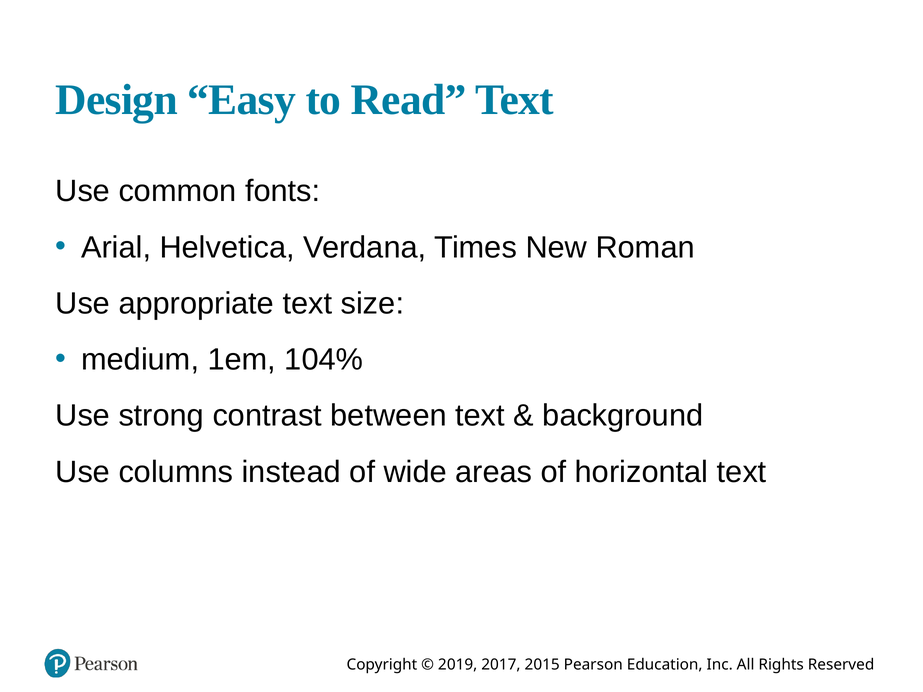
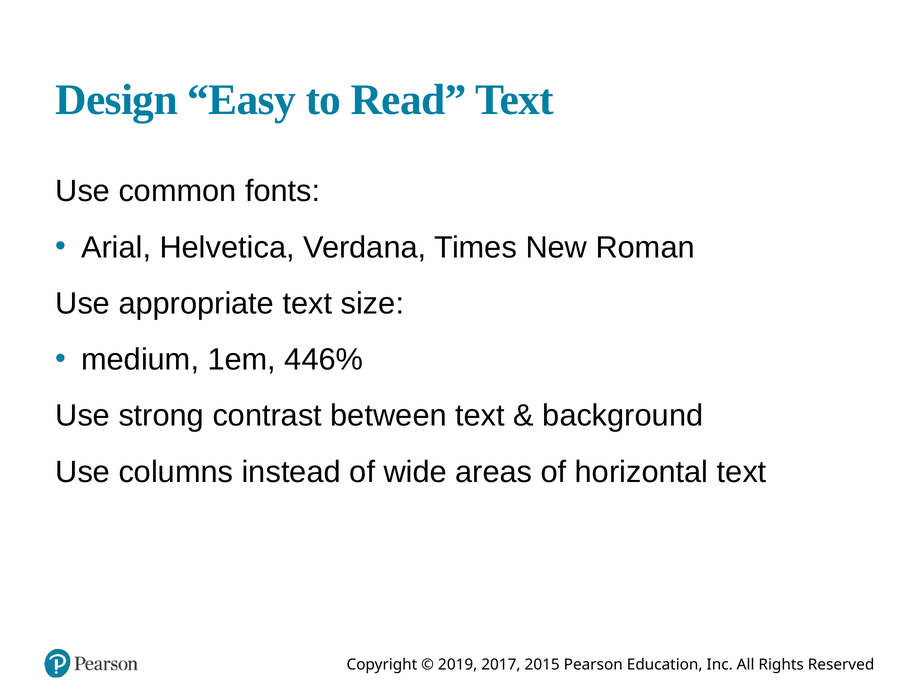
104%: 104% -> 446% (324, 360)
